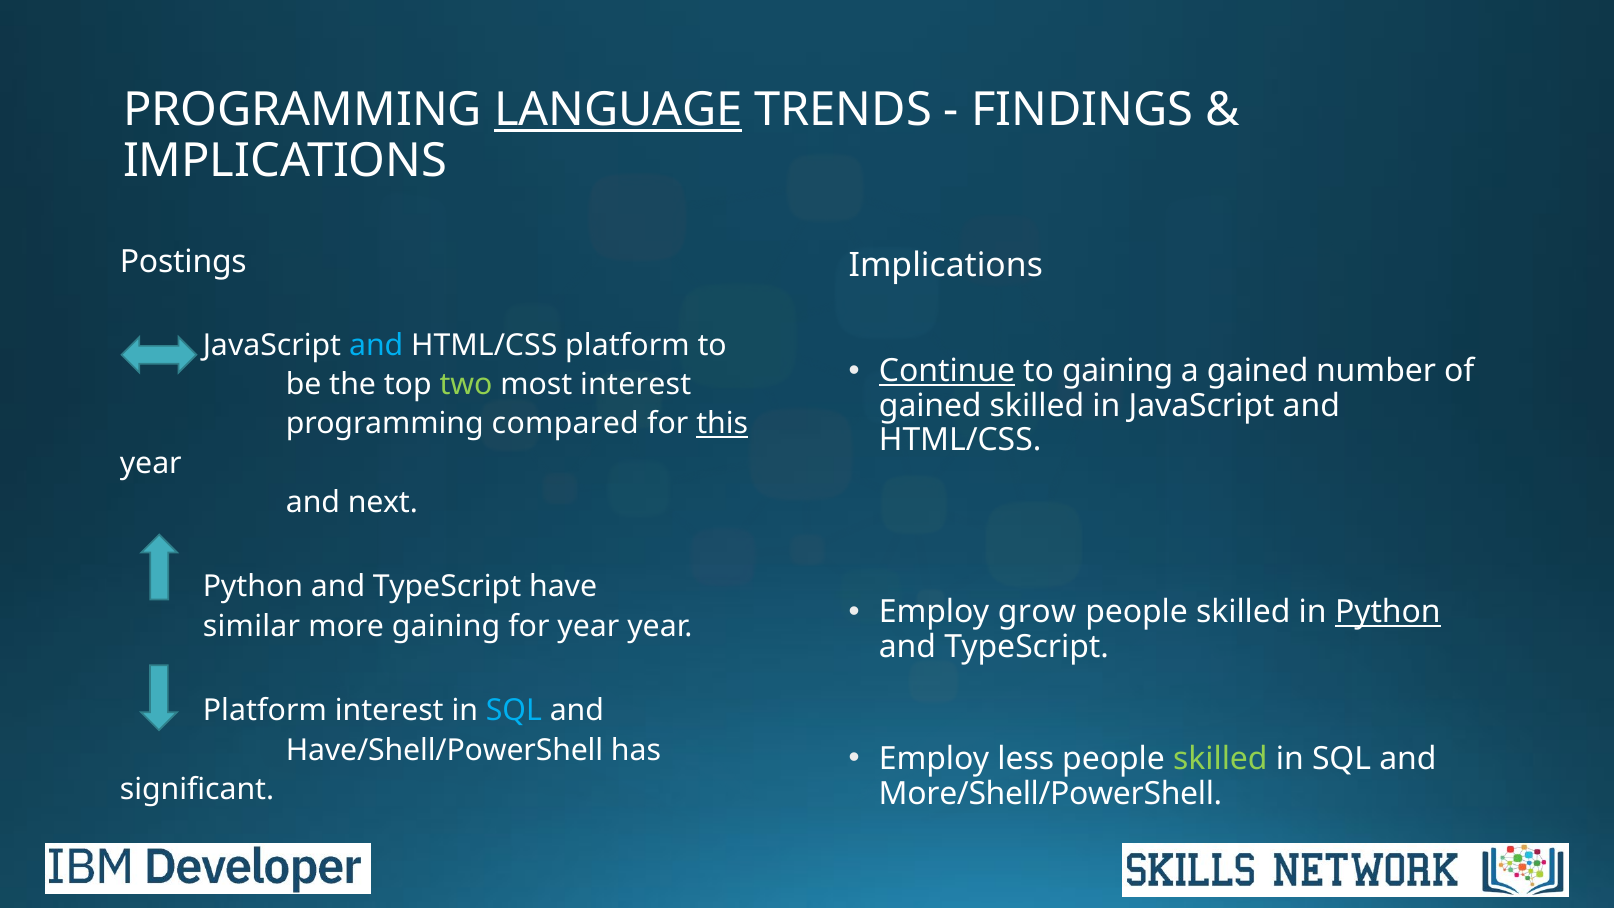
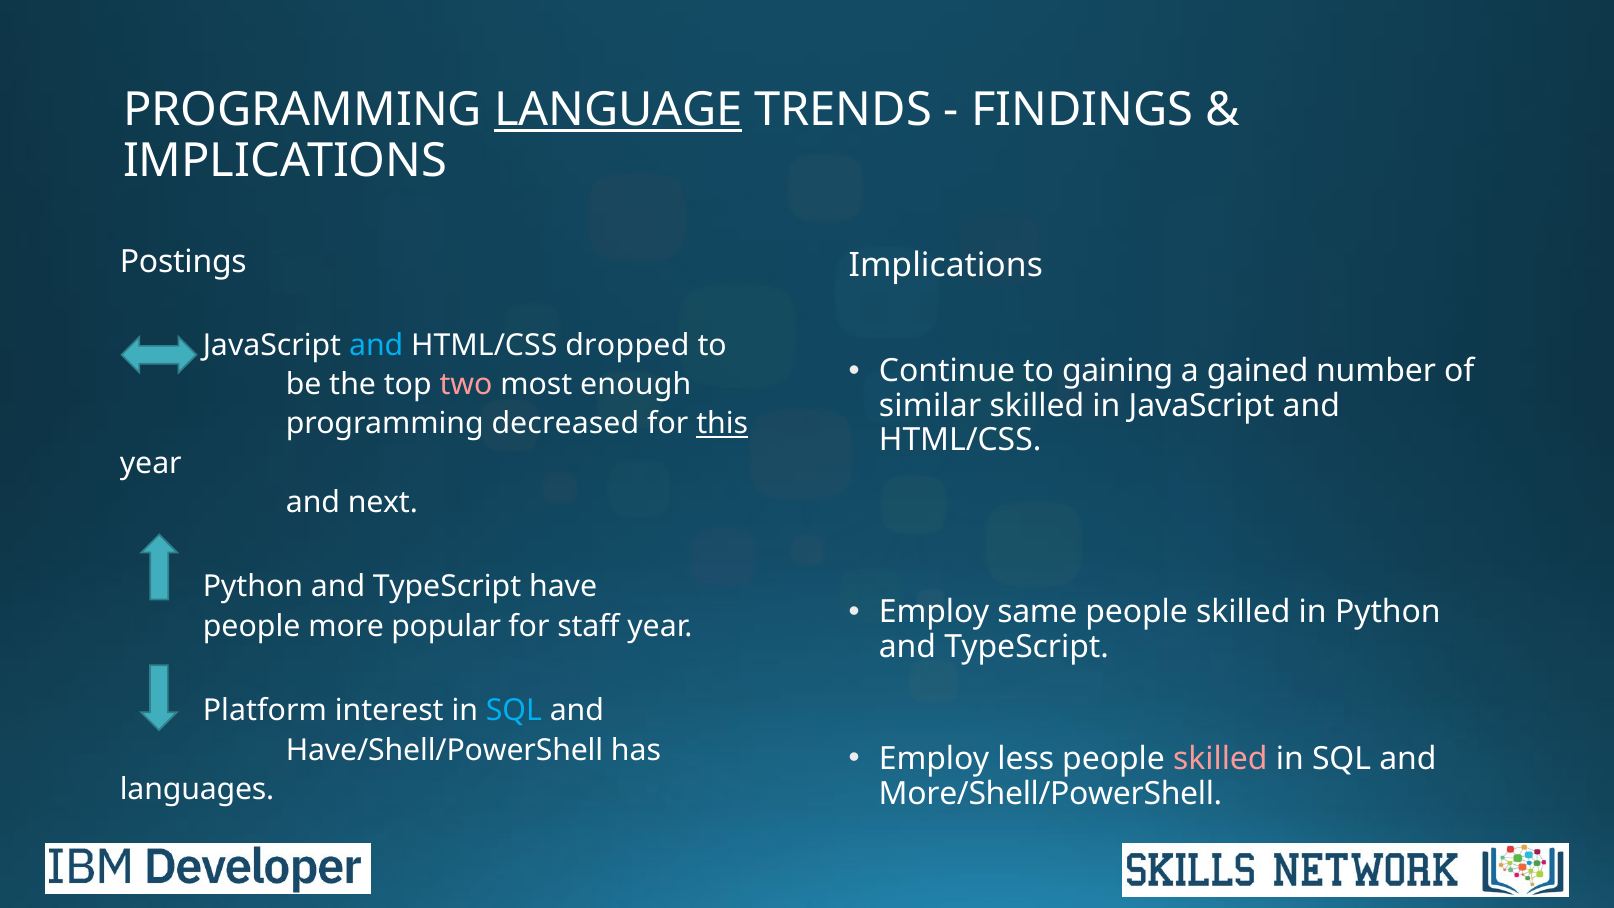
HTML/CSS platform: platform -> dropped (627, 345)
Continue underline: present -> none (947, 371)
two colour: light green -> pink (466, 385)
most interest: interest -> enough (636, 385)
gained: gained -> similar (930, 406)
compared: compared -> decreased (565, 424)
grow: grow -> same (1037, 612)
Python underline: present -> none (1388, 612)
similar: similar -> people (252, 626)
more gaining: gaining -> popular (446, 626)
for year: year -> staff (589, 626)
skilled colour: light green -> pink (1220, 758)
significant: significant -> languages (197, 790)
